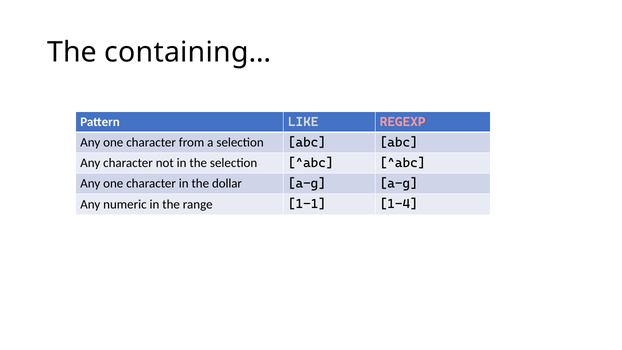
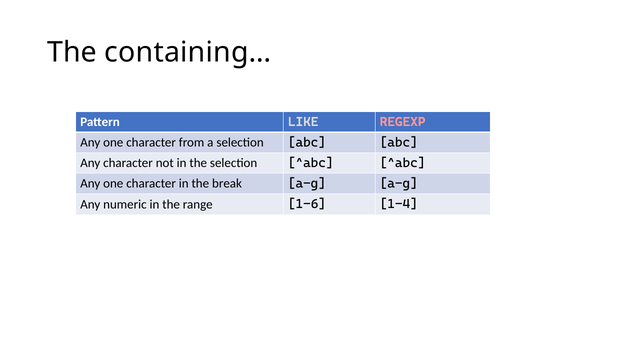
dollar: dollar -> break (227, 184)
1-1: 1-1 -> 1-6 (307, 204)
